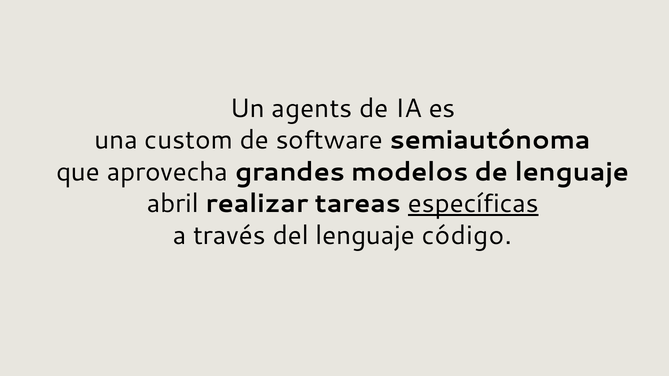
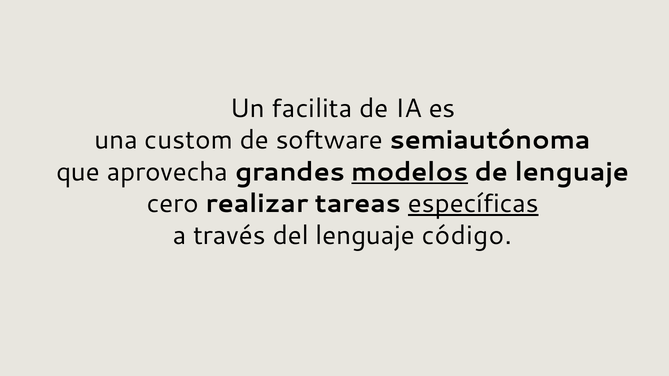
agents: agents -> facilita (312, 108)
modelos underline: none -> present (410, 172)
abril: abril -> cero (173, 204)
